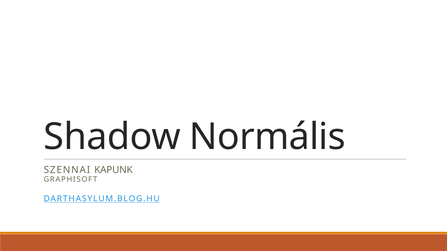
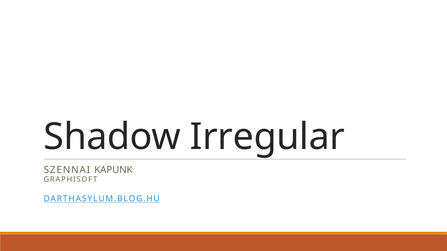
Normális: Normális -> Irregular (267, 137)
